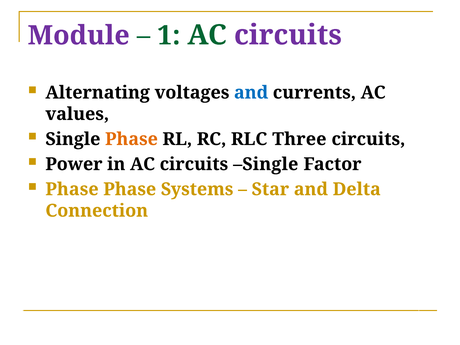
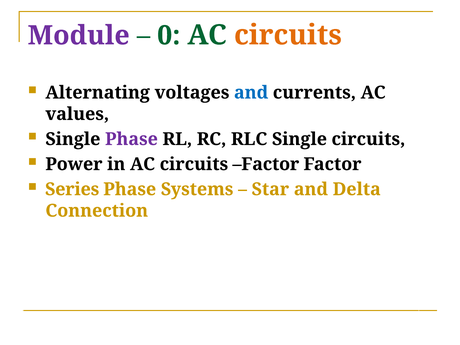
1: 1 -> 0 (169, 36)
circuits colour: purple -> orange (288, 35)
Phase colour: orange -> purple (131, 139)
RLC Three: Three -> Single (299, 139)
circuits Single: Single -> Factor (266, 164)
Phase: Phase -> Series (72, 189)
